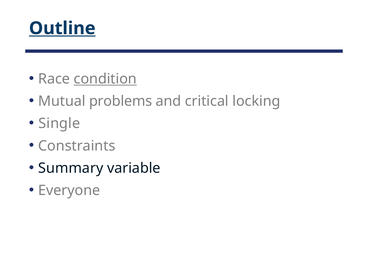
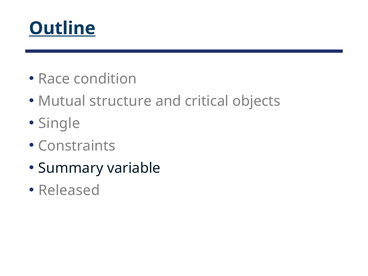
condition underline: present -> none (105, 79)
problems: problems -> structure (121, 101)
locking: locking -> objects (256, 101)
Everyone: Everyone -> Released (69, 190)
